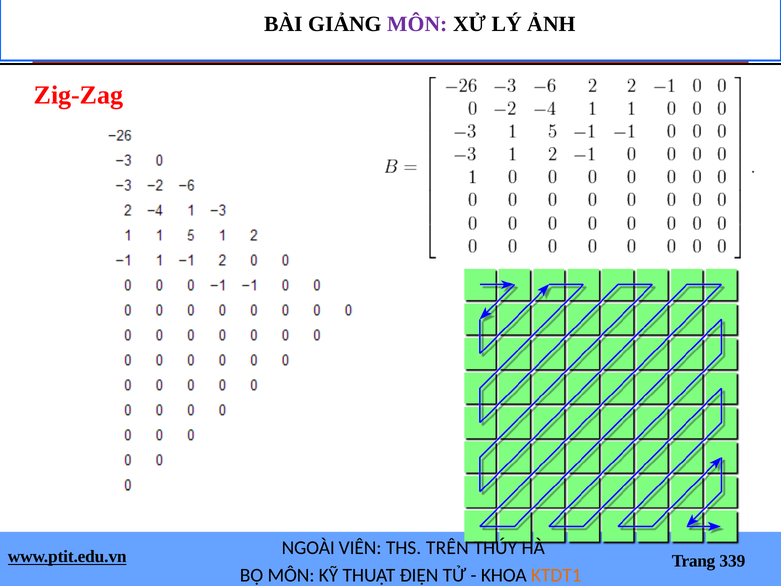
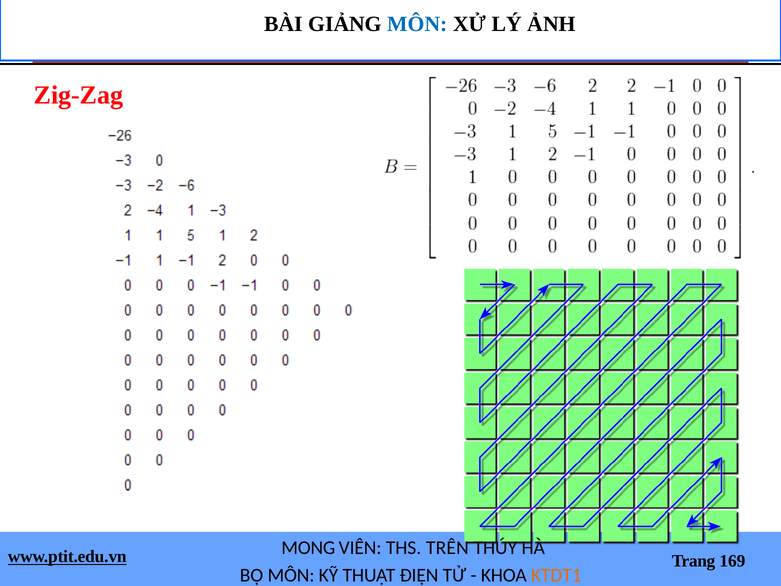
MÔN colour: purple -> blue (417, 24)
NGOÀI: NGOÀI -> MONG (308, 548)
339: 339 -> 169 (732, 561)
